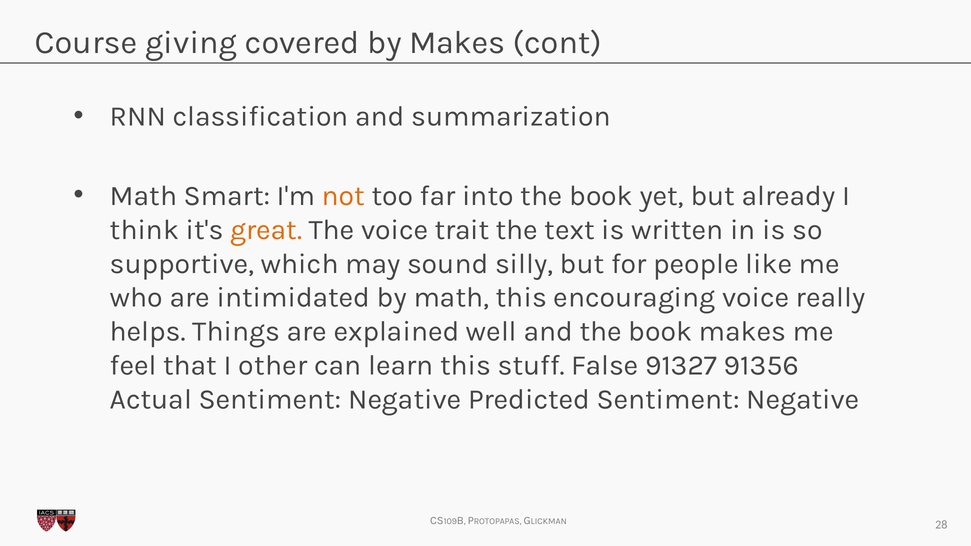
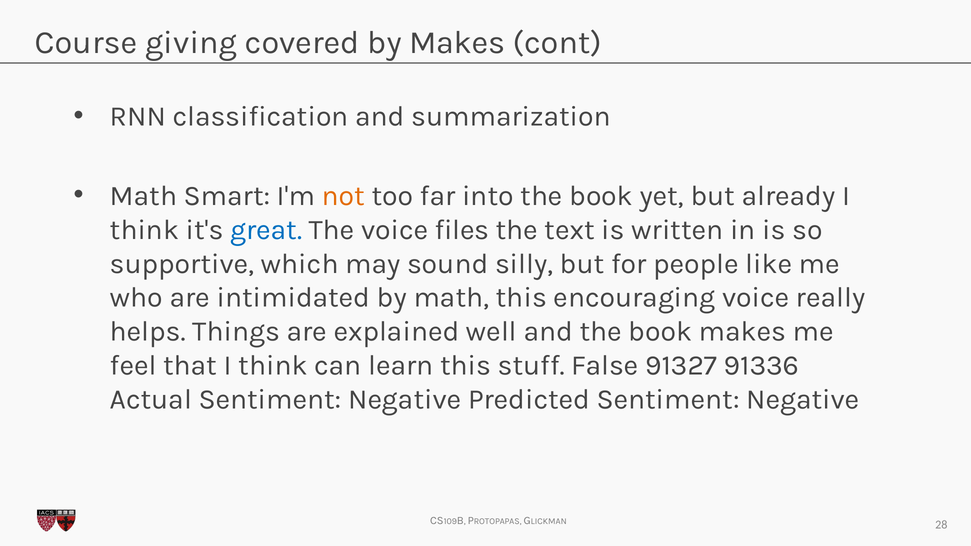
great colour: orange -> blue (266, 230)
trait: trait -> files (462, 230)
that I other: other -> think (273, 366)
91356: 91356 -> 91336 (761, 366)
